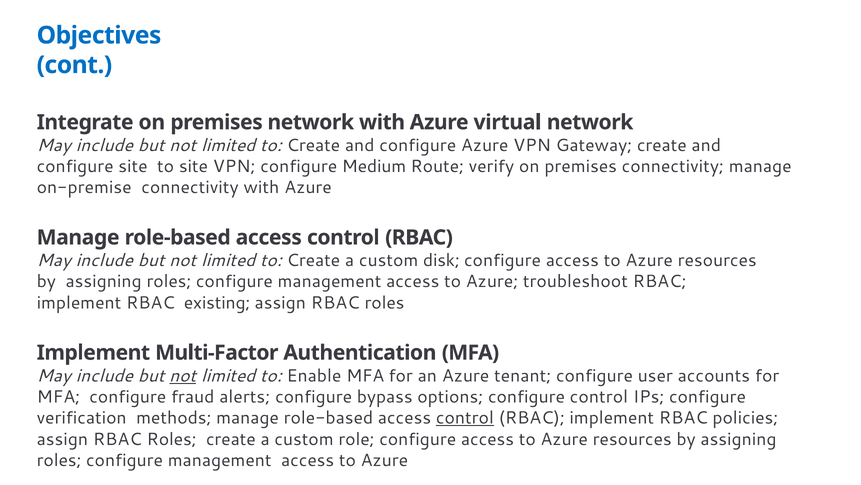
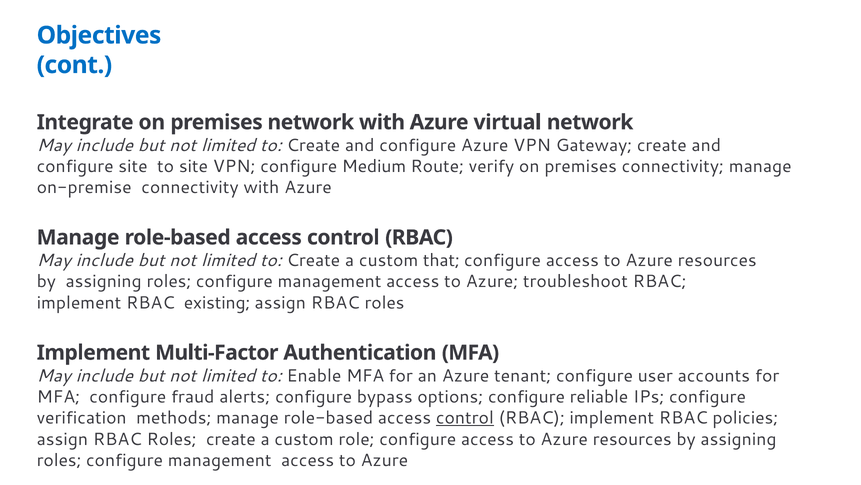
disk: disk -> that (441, 260)
not underline: present -> none (183, 375)
configure control: control -> reliable (599, 397)
